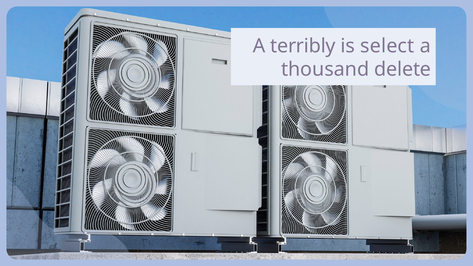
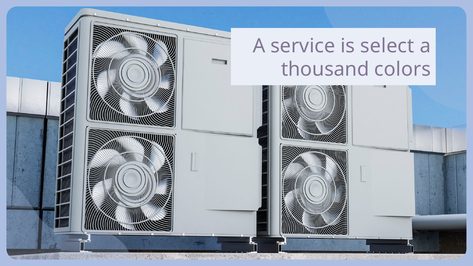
terribly: terribly -> service (303, 46)
delete: delete -> colors (403, 70)
